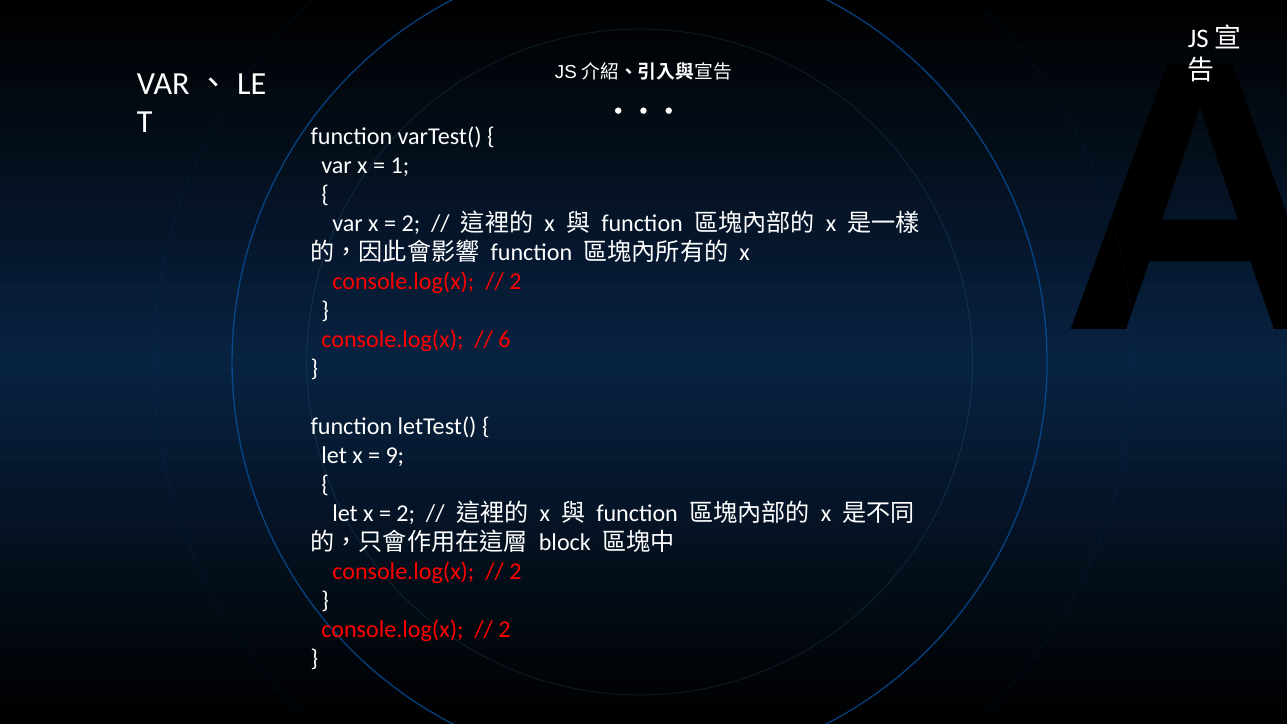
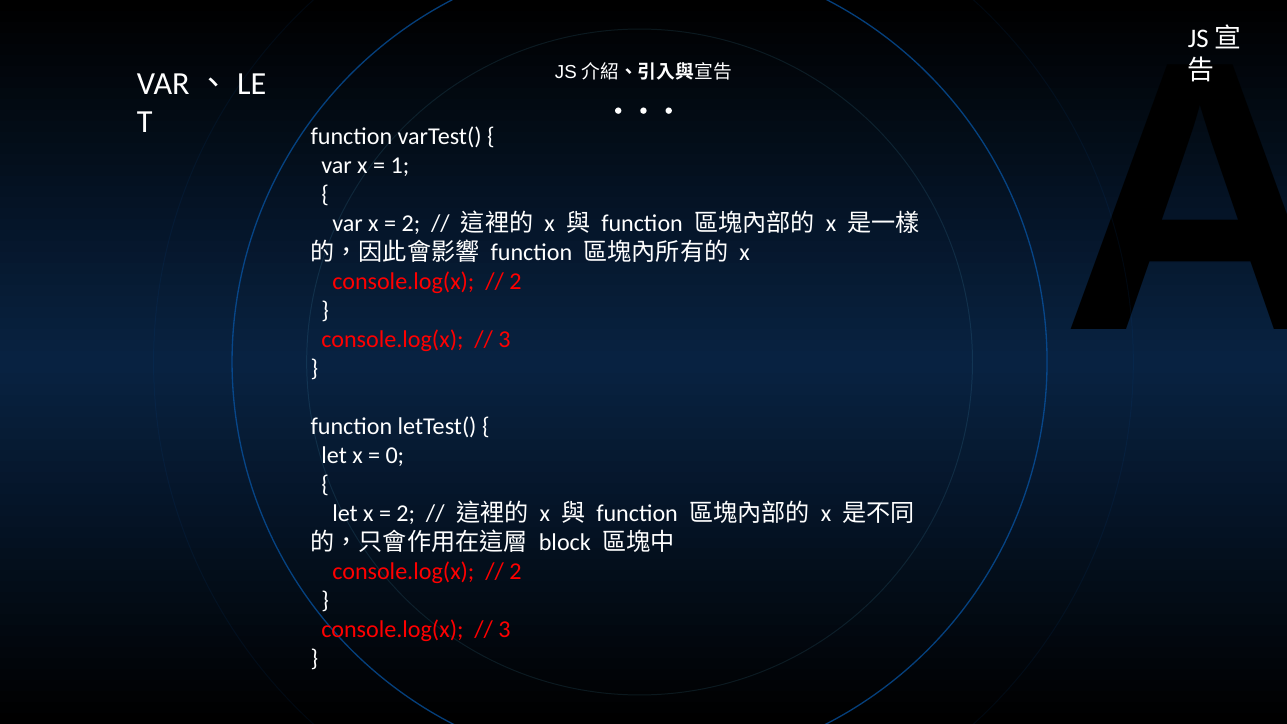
6: 6 -> 3 (505, 340)
9: 9 -> 0 (395, 455)
2: 2 -> 3 (505, 629)
